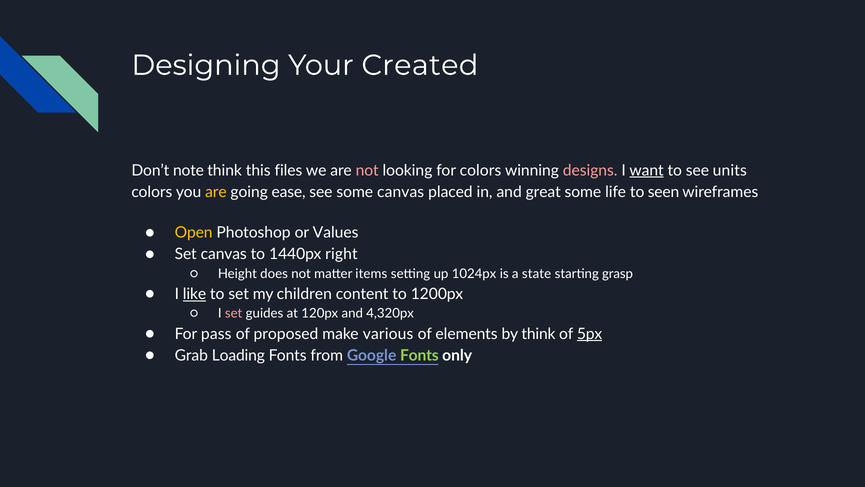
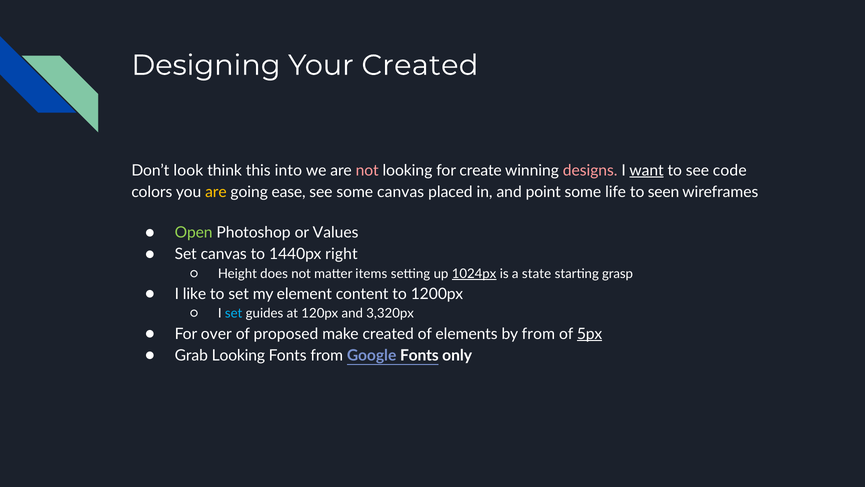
note: note -> look (188, 170)
files: files -> into (288, 170)
for colors: colors -> create (481, 170)
units: units -> code (730, 170)
great: great -> point (543, 192)
Open colour: yellow -> light green (194, 233)
1024px underline: none -> present (474, 274)
like underline: present -> none (195, 294)
children: children -> element (304, 294)
set colour: pink -> light blue (234, 313)
4,320px: 4,320px -> 3,320px (390, 313)
pass: pass -> over (216, 334)
make various: various -> created (388, 334)
by think: think -> from (538, 334)
Grab Loading: Loading -> Looking (238, 355)
Fonts colour: light green -> white (419, 355)
